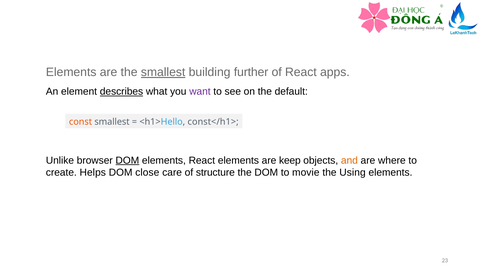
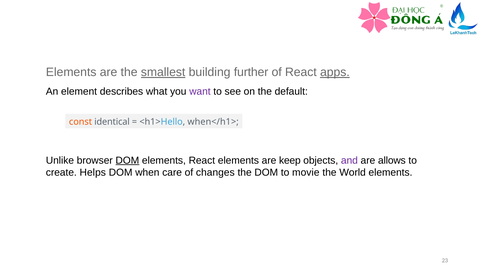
apps underline: none -> present (335, 72)
describes underline: present -> none (122, 92)
const smallest: smallest -> identical (112, 122)
const</h1>: const</h1> -> when</h1> (213, 122)
and colour: orange -> purple (349, 160)
where: where -> allows (392, 160)
close: close -> when (147, 172)
structure: structure -> changes (215, 172)
Using: Using -> World (353, 172)
